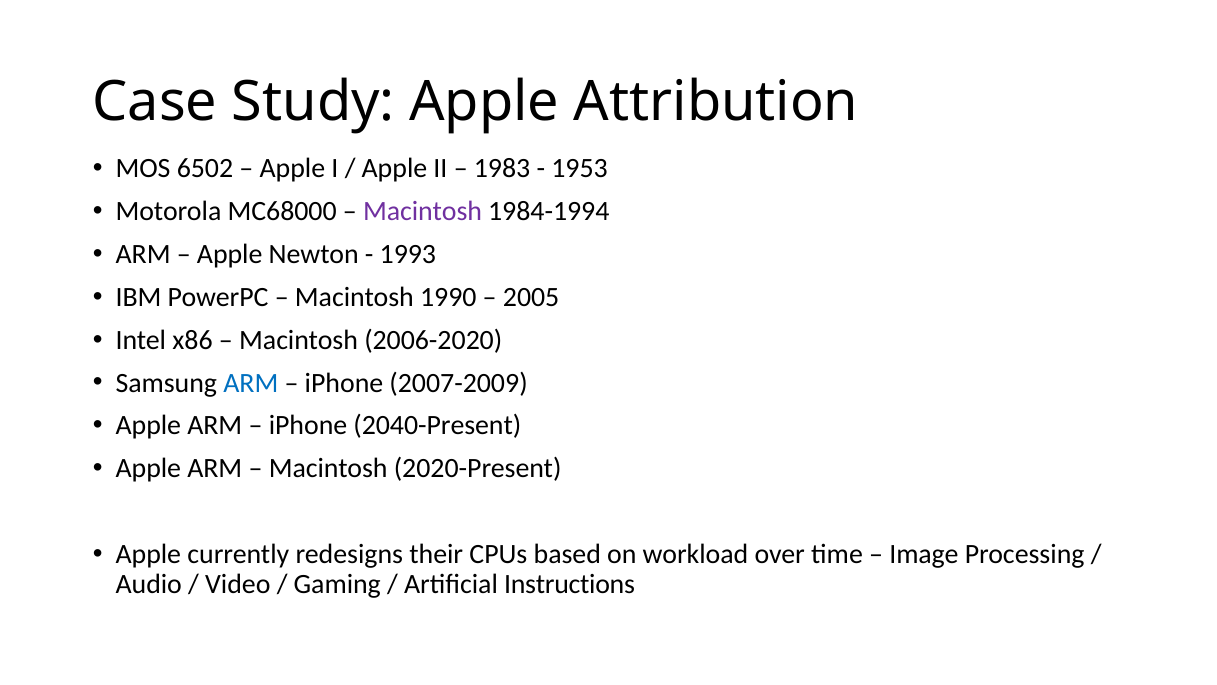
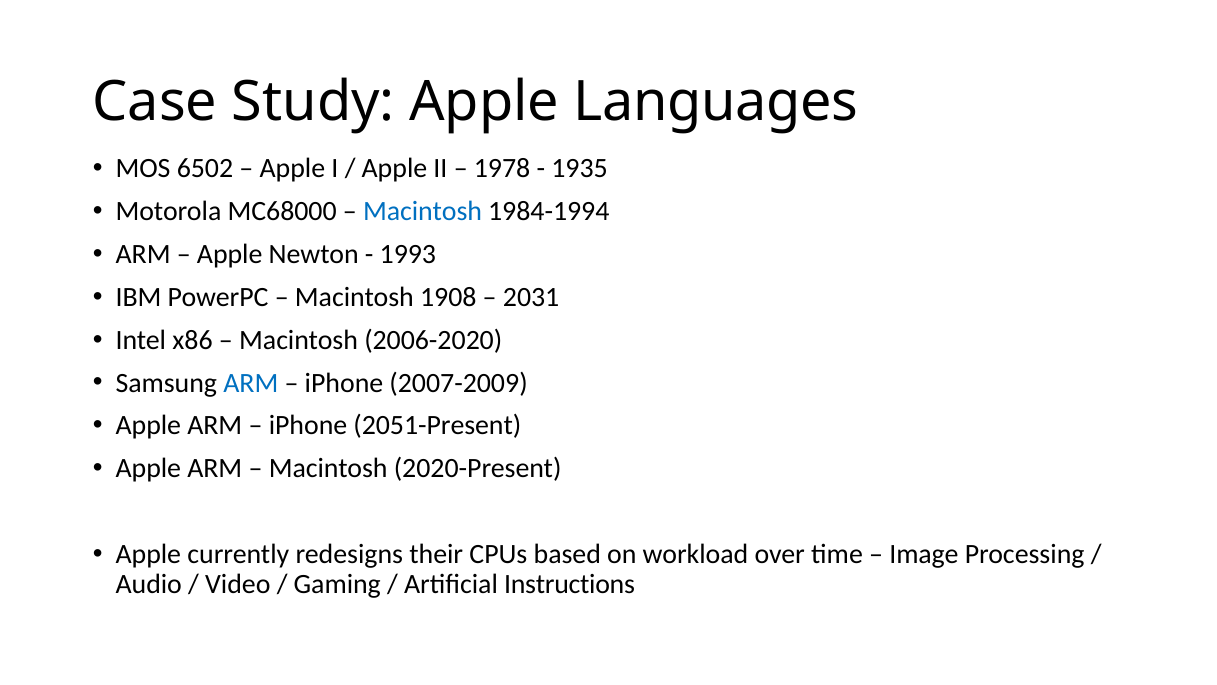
Attribution: Attribution -> Languages (716, 102)
1983: 1983 -> 1978 (502, 169)
1953: 1953 -> 1935 (580, 169)
Macintosh colour: purple -> blue (423, 211)
1990: 1990 -> 1908 (448, 297)
2005: 2005 -> 2031 (531, 297)
2040-Present: 2040-Present -> 2051-Present (437, 425)
